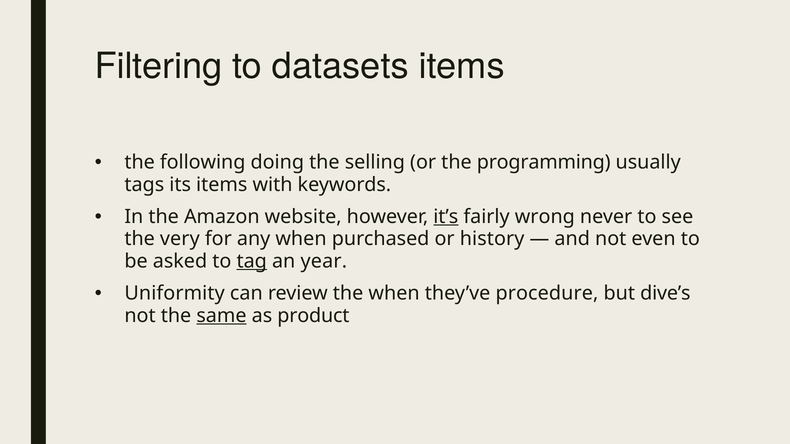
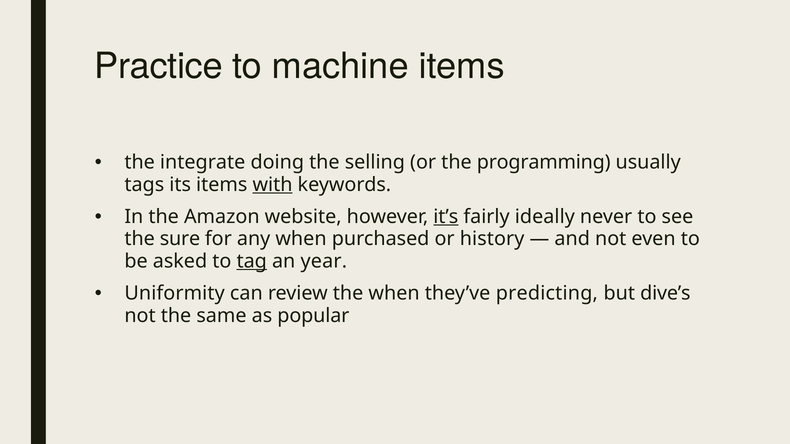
Filtering: Filtering -> Practice (159, 66)
datasets: datasets -> machine (340, 66)
following: following -> integrate (203, 162)
with underline: none -> present (273, 185)
wrong: wrong -> ideally (545, 217)
very: very -> sure (180, 239)
procedure: procedure -> predicting (547, 294)
same underline: present -> none (221, 316)
product: product -> popular (313, 316)
